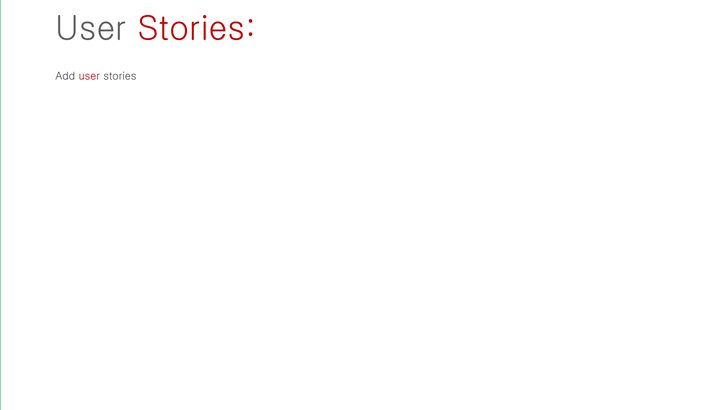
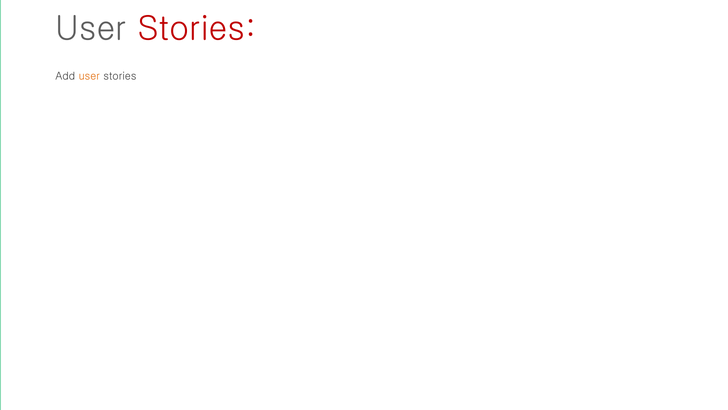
user colour: red -> orange (89, 76)
